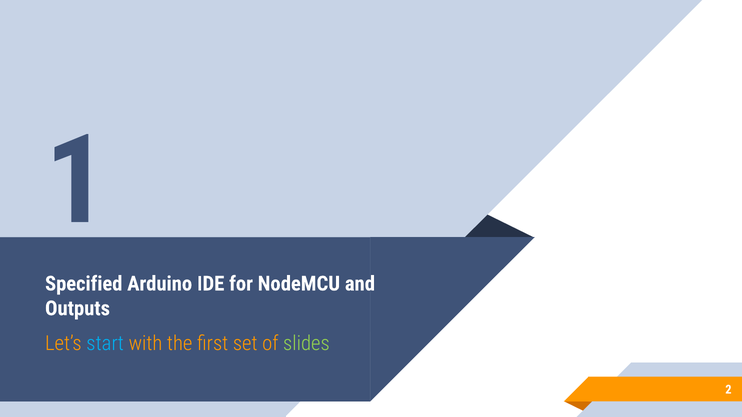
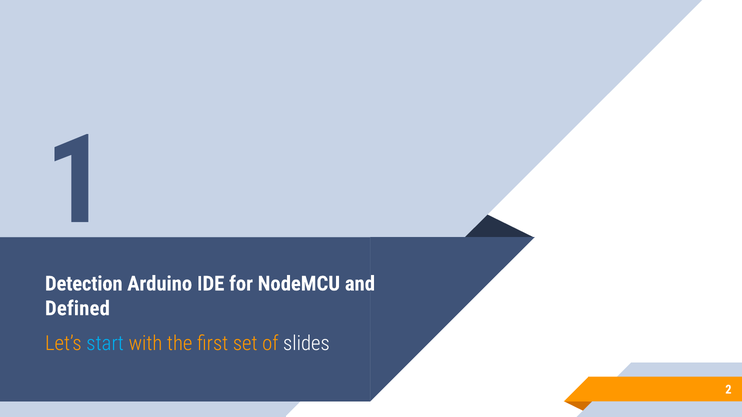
Specified: Specified -> Detection (84, 284)
Outputs: Outputs -> Defined (77, 309)
slides colour: light green -> white (306, 344)
